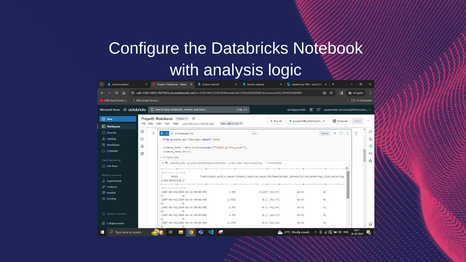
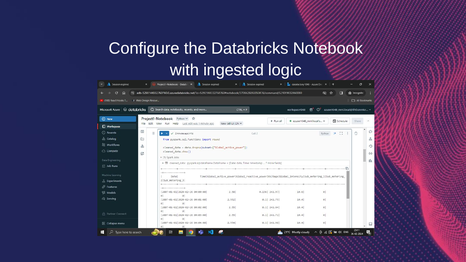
analysis: analysis -> ingested (234, 70)
